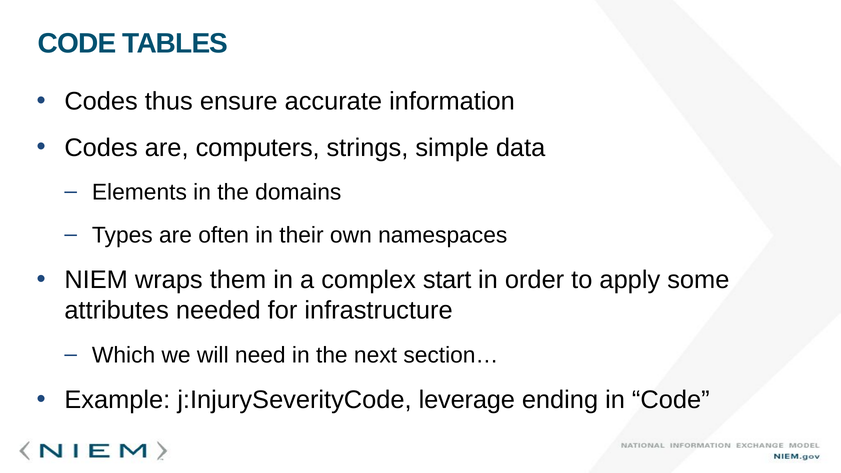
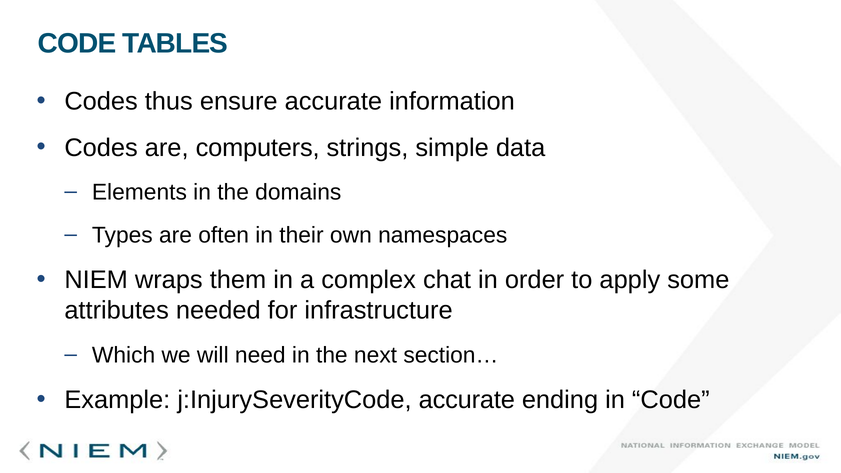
start: start -> chat (447, 280)
j:InjurySeverityCode leverage: leverage -> accurate (467, 400)
